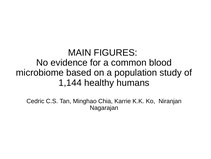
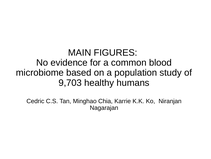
1,144: 1,144 -> 9,703 (70, 82)
